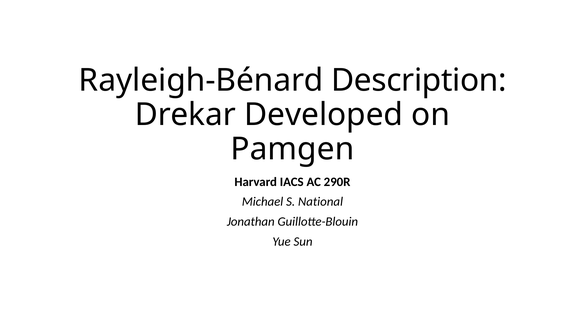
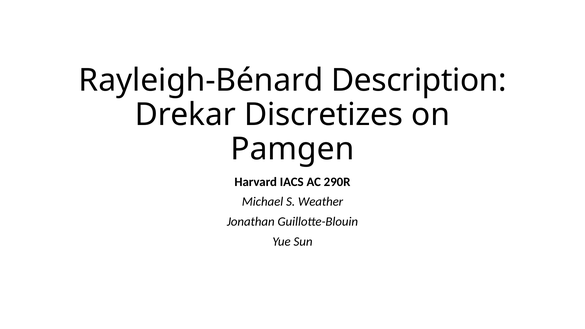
Developed: Developed -> Discretizes (324, 115)
National: National -> Weather (321, 202)
